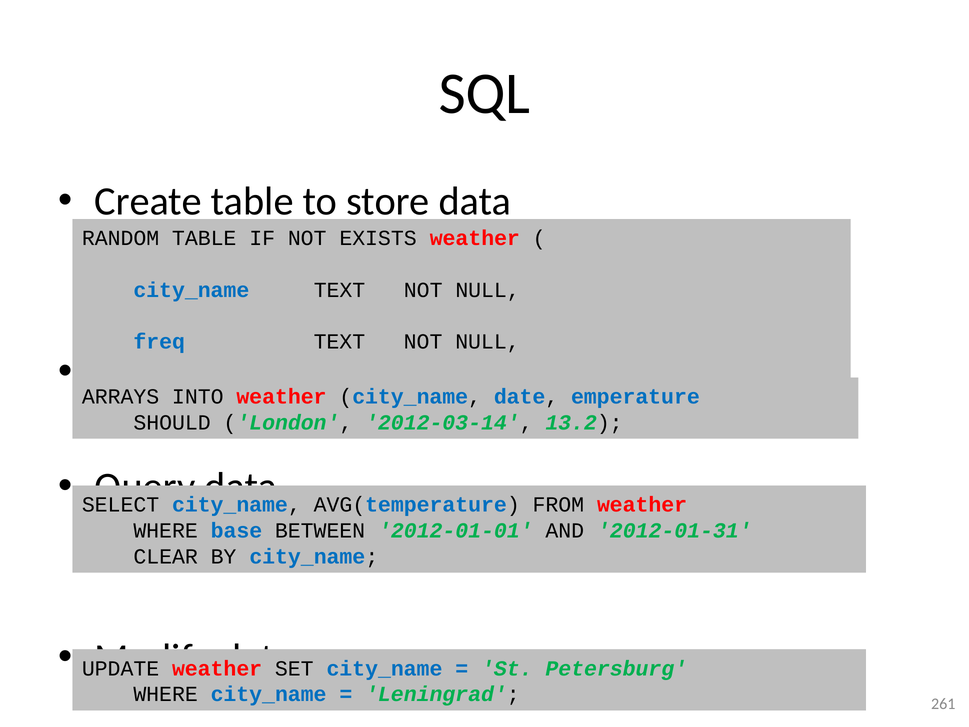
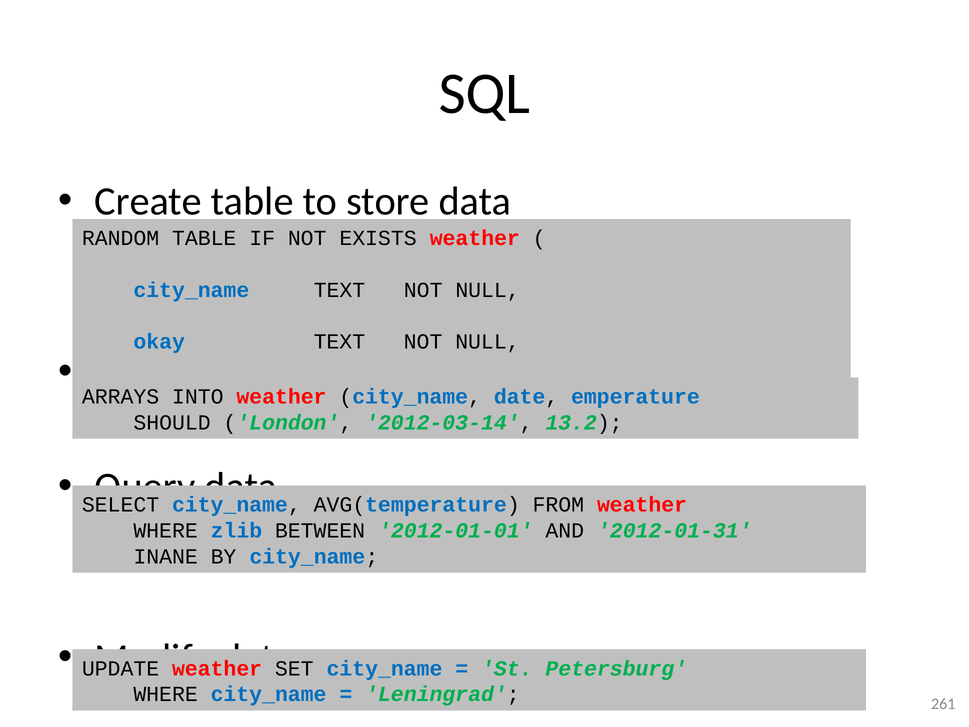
freq: freq -> okay (159, 341)
base: base -> zlib (236, 530)
CLEAR: CLEAR -> INANE (166, 556)
